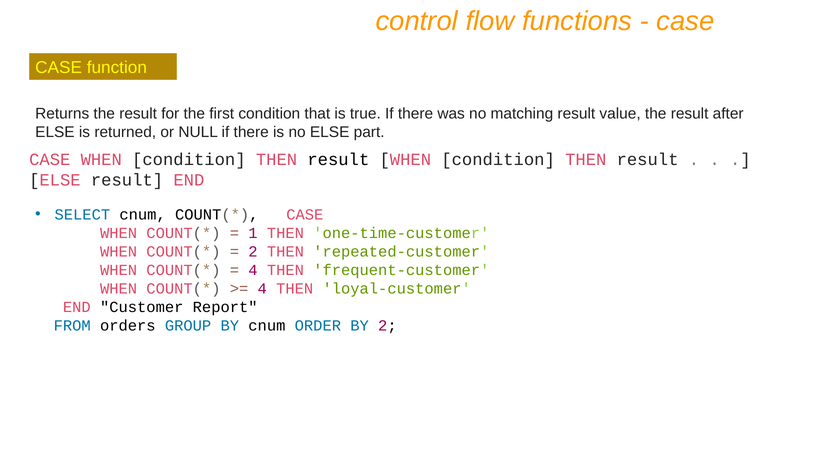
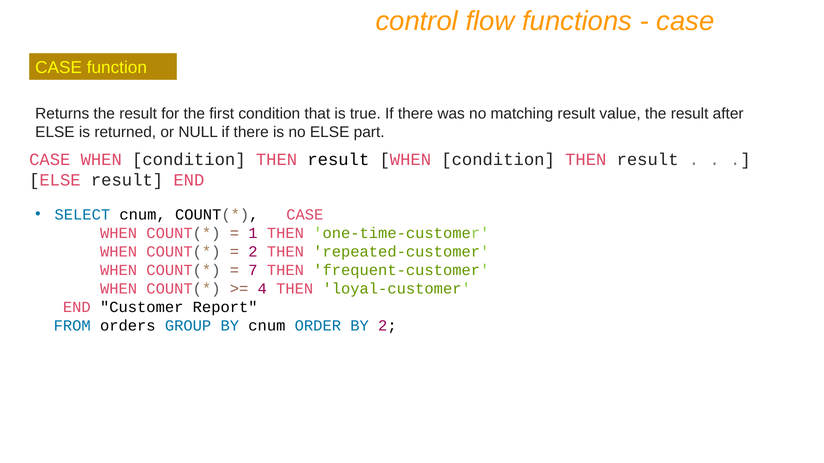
4: 4 -> 7 (253, 271)
